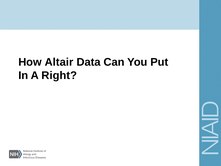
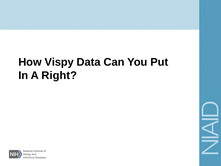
Altair: Altair -> Vispy (59, 62)
